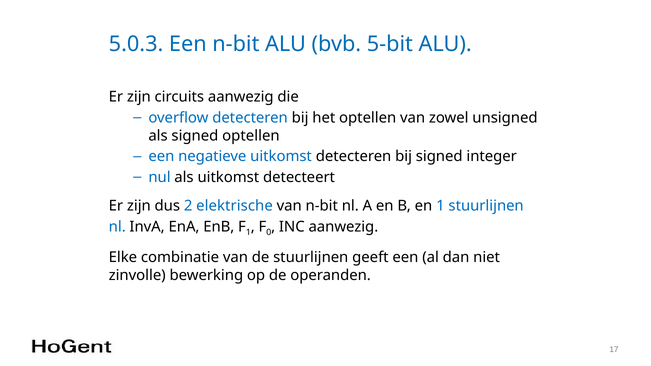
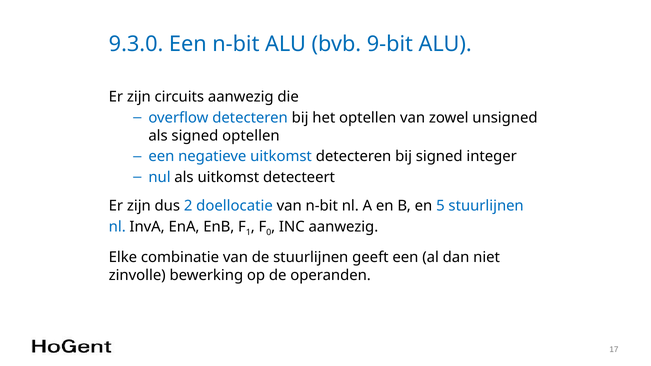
5.0.3: 5.0.3 -> 9.3.0 (136, 44)
5-bit: 5-bit -> 9-bit (390, 44)
elektrische: elektrische -> doellocatie (235, 206)
en 1: 1 -> 5 (440, 206)
